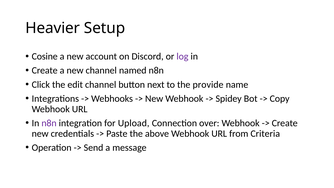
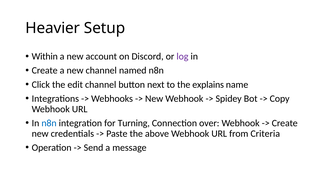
Cosine: Cosine -> Within (45, 56)
provide: provide -> explains (208, 84)
n8n colour: purple -> blue (49, 123)
Upload: Upload -> Turning (134, 123)
